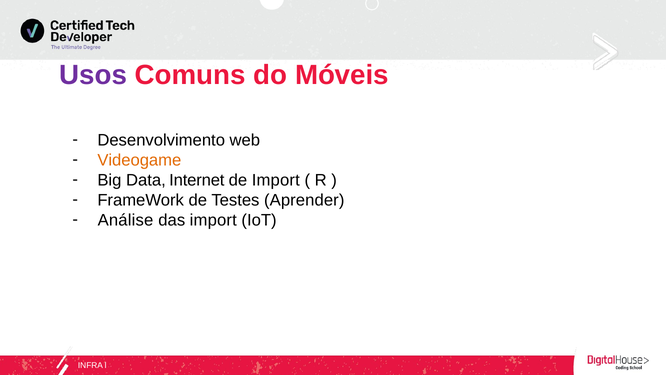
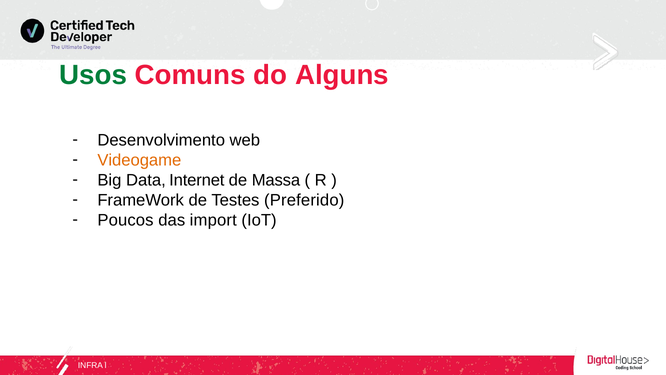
Usos colour: purple -> green (93, 75)
Móveis: Móveis -> Alguns (342, 75)
de Import: Import -> Massa (276, 180)
Aprender: Aprender -> Preferido (304, 200)
Análise: Análise -> Poucos (125, 220)
